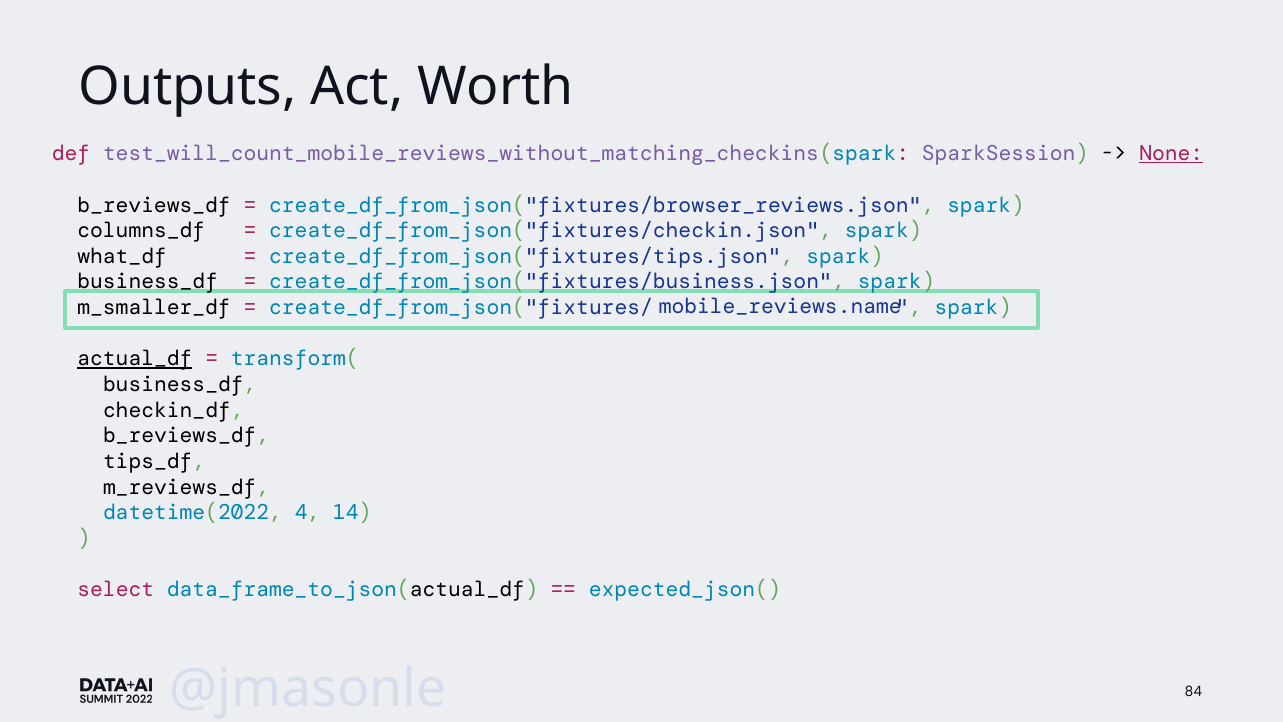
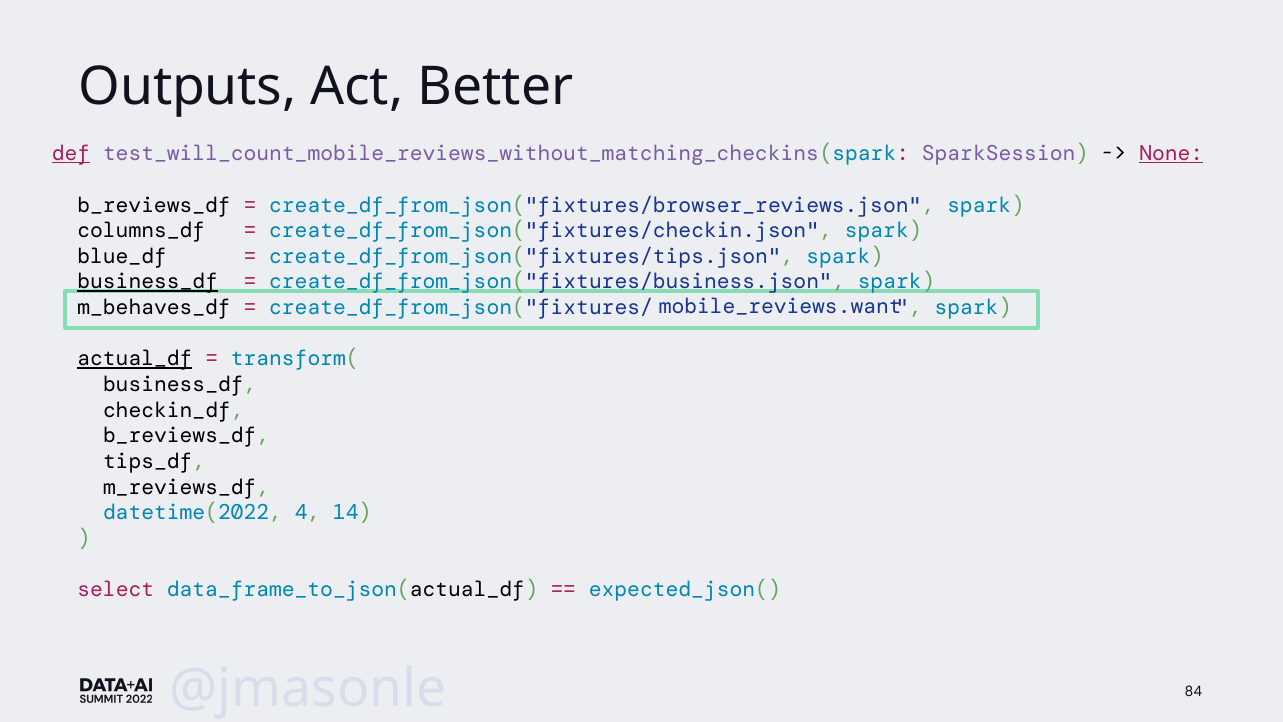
Worth: Worth -> Better (495, 87)
def underline: none -> present (71, 154)
what_df: what_df -> blue_df (122, 256)
business_df underline: none -> present (148, 282)
mobile_reviews.name: mobile_reviews.name -> mobile_reviews.want (780, 307)
m_smaller_df: m_smaller_df -> m_behaves_df (154, 308)
